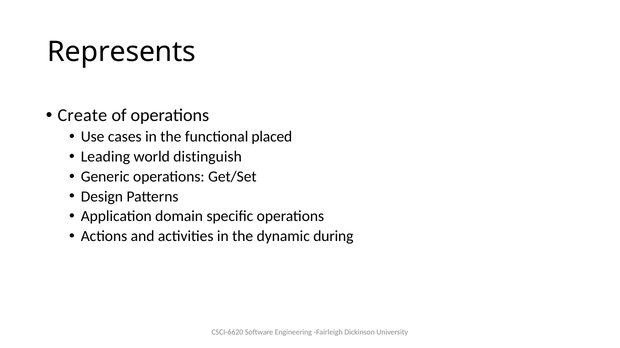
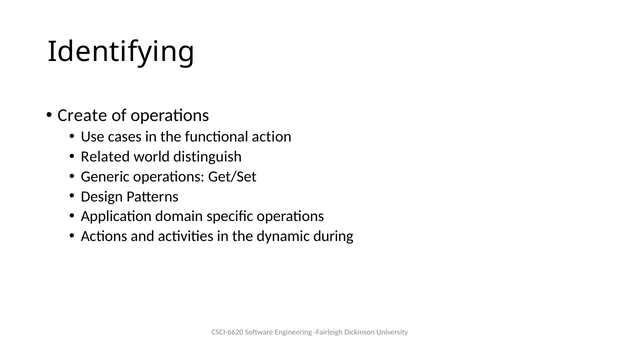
Represents: Represents -> Identifying (121, 52)
placed: placed -> action (272, 137)
Leading: Leading -> Related (105, 157)
